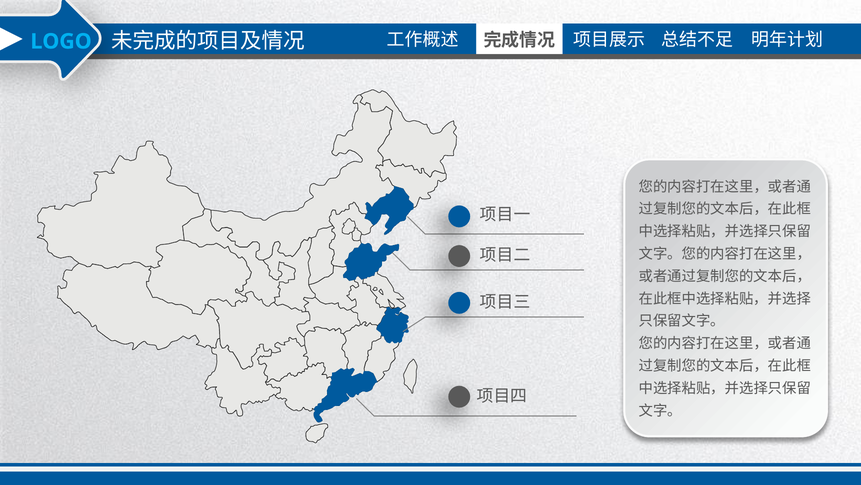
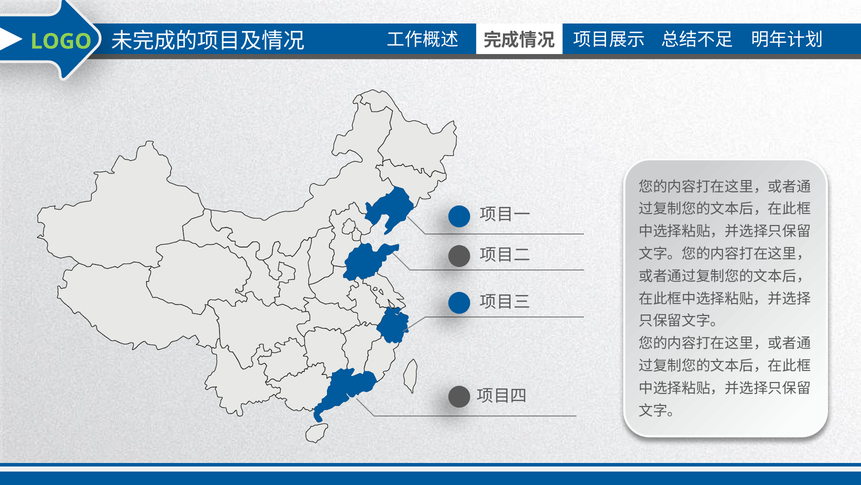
LOGO colour: light blue -> light green (61, 41)
